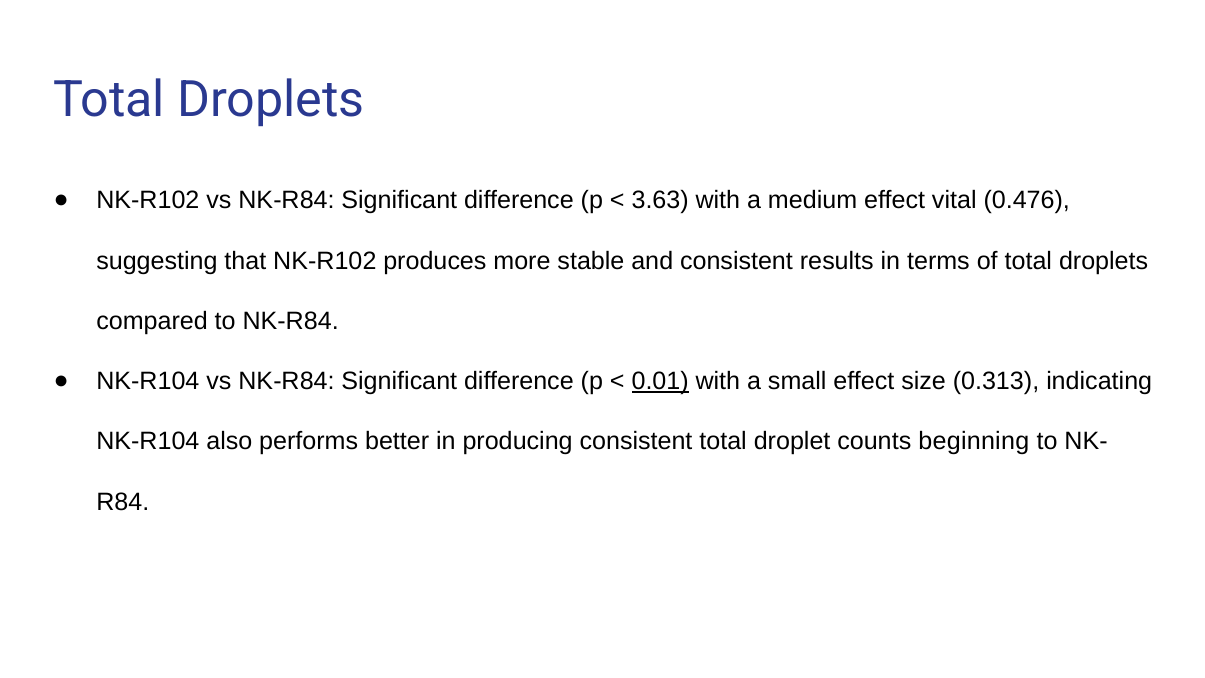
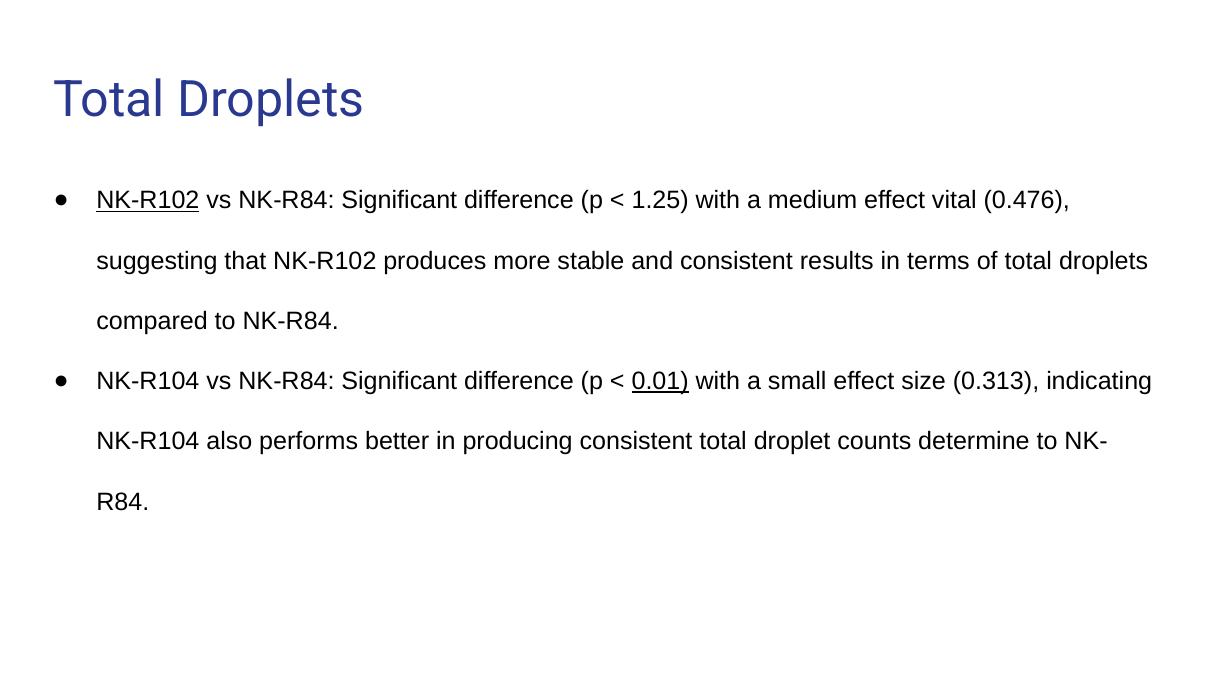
NK-R102 underline: none -> present (148, 200)
3.63: 3.63 -> 1.25 (660, 200)
beginning: beginning -> determine (974, 441)
